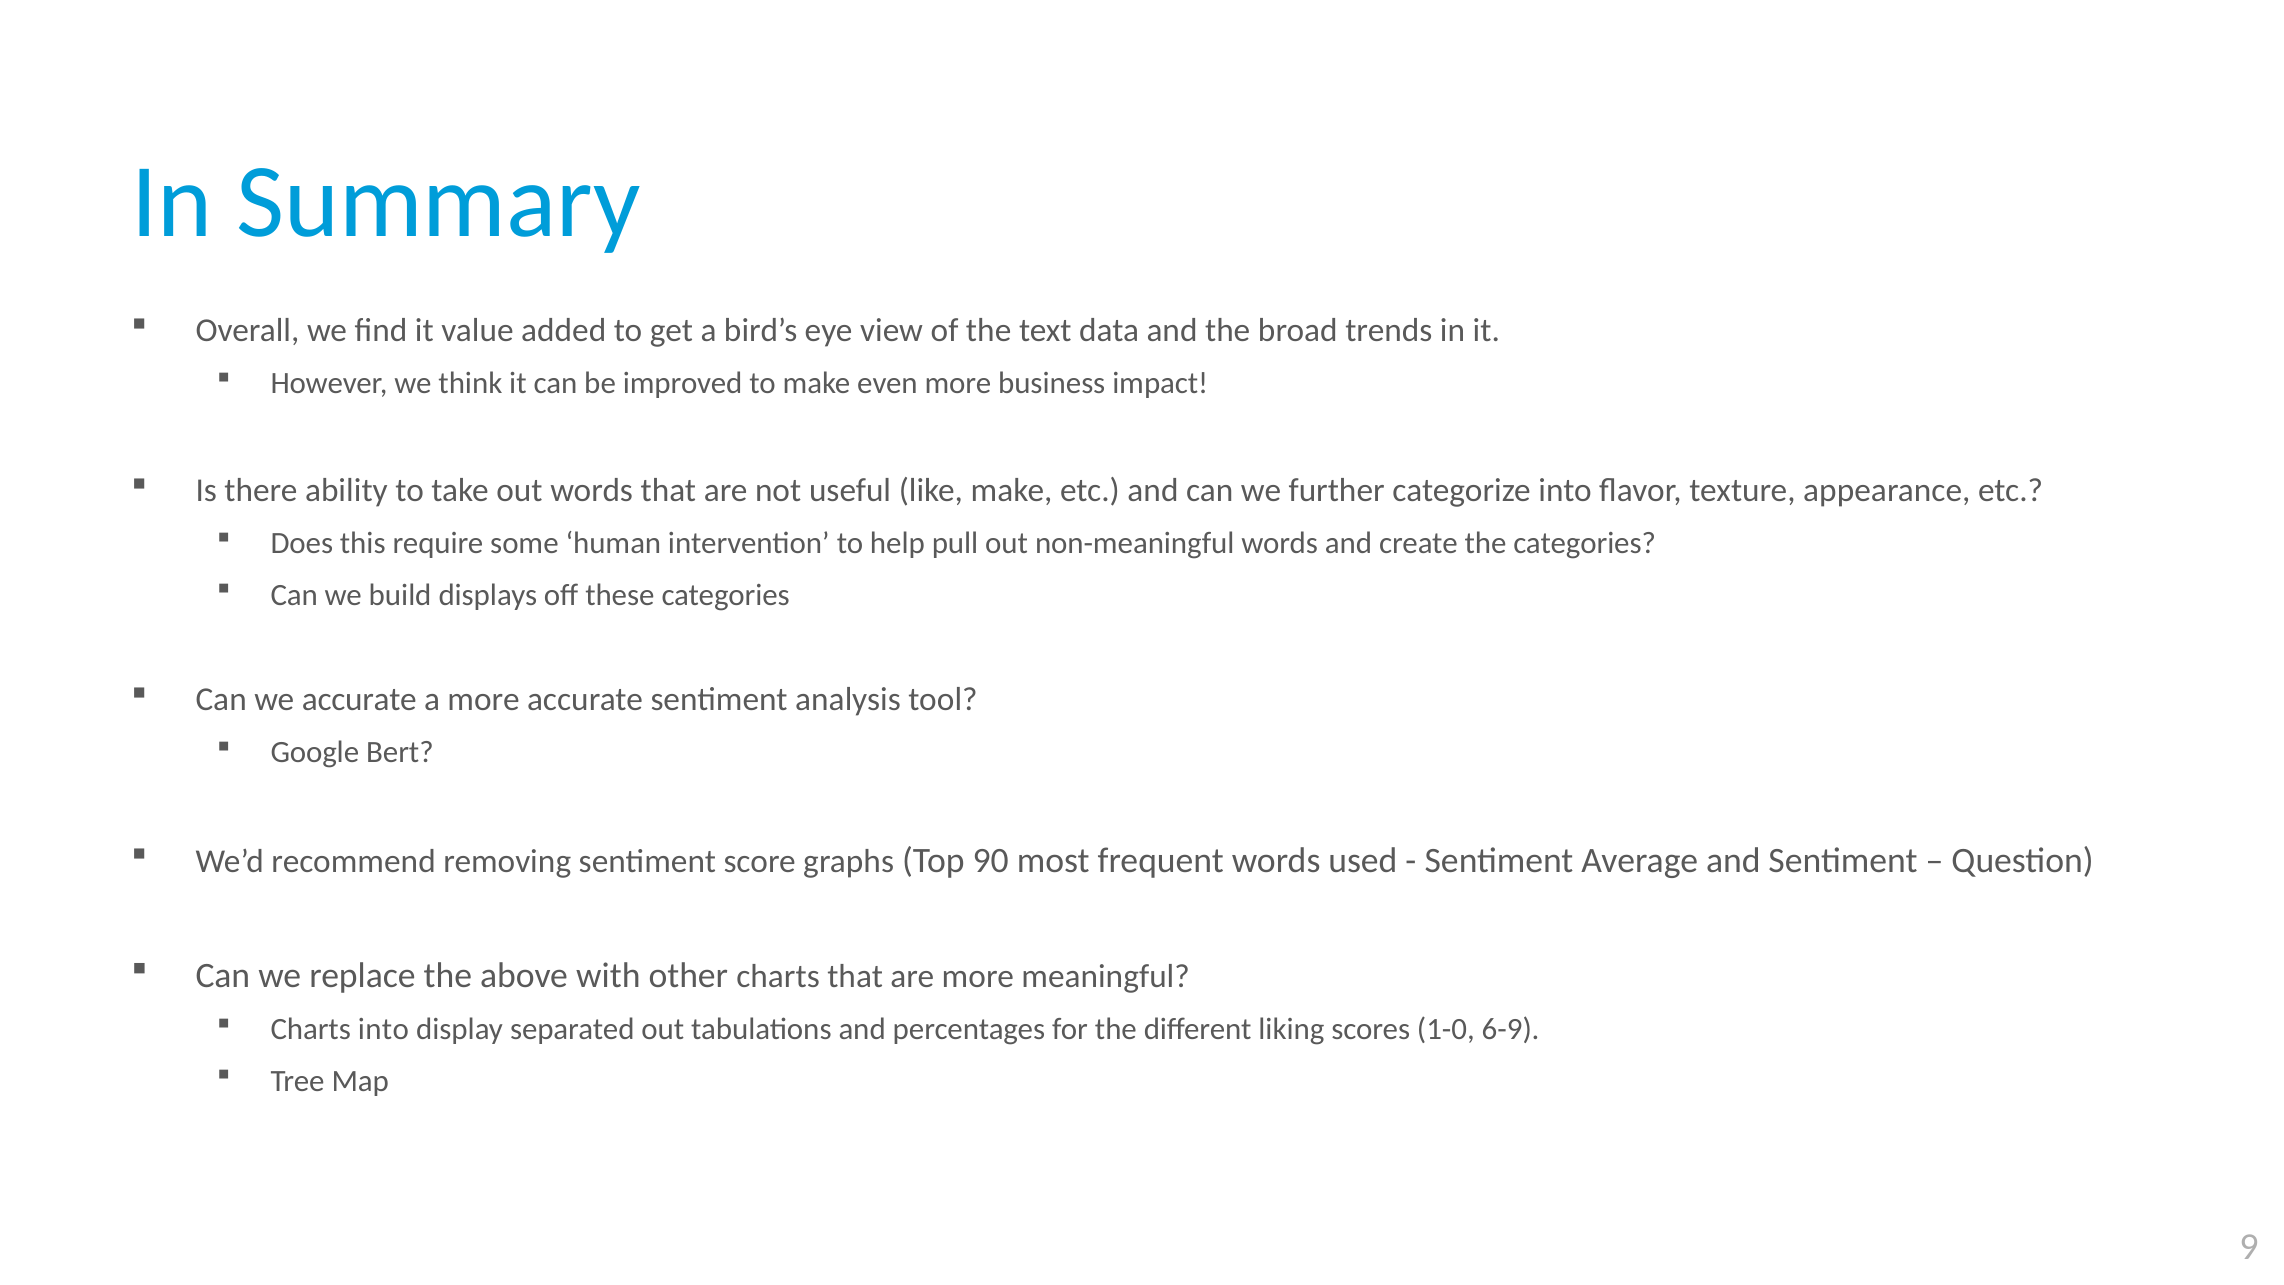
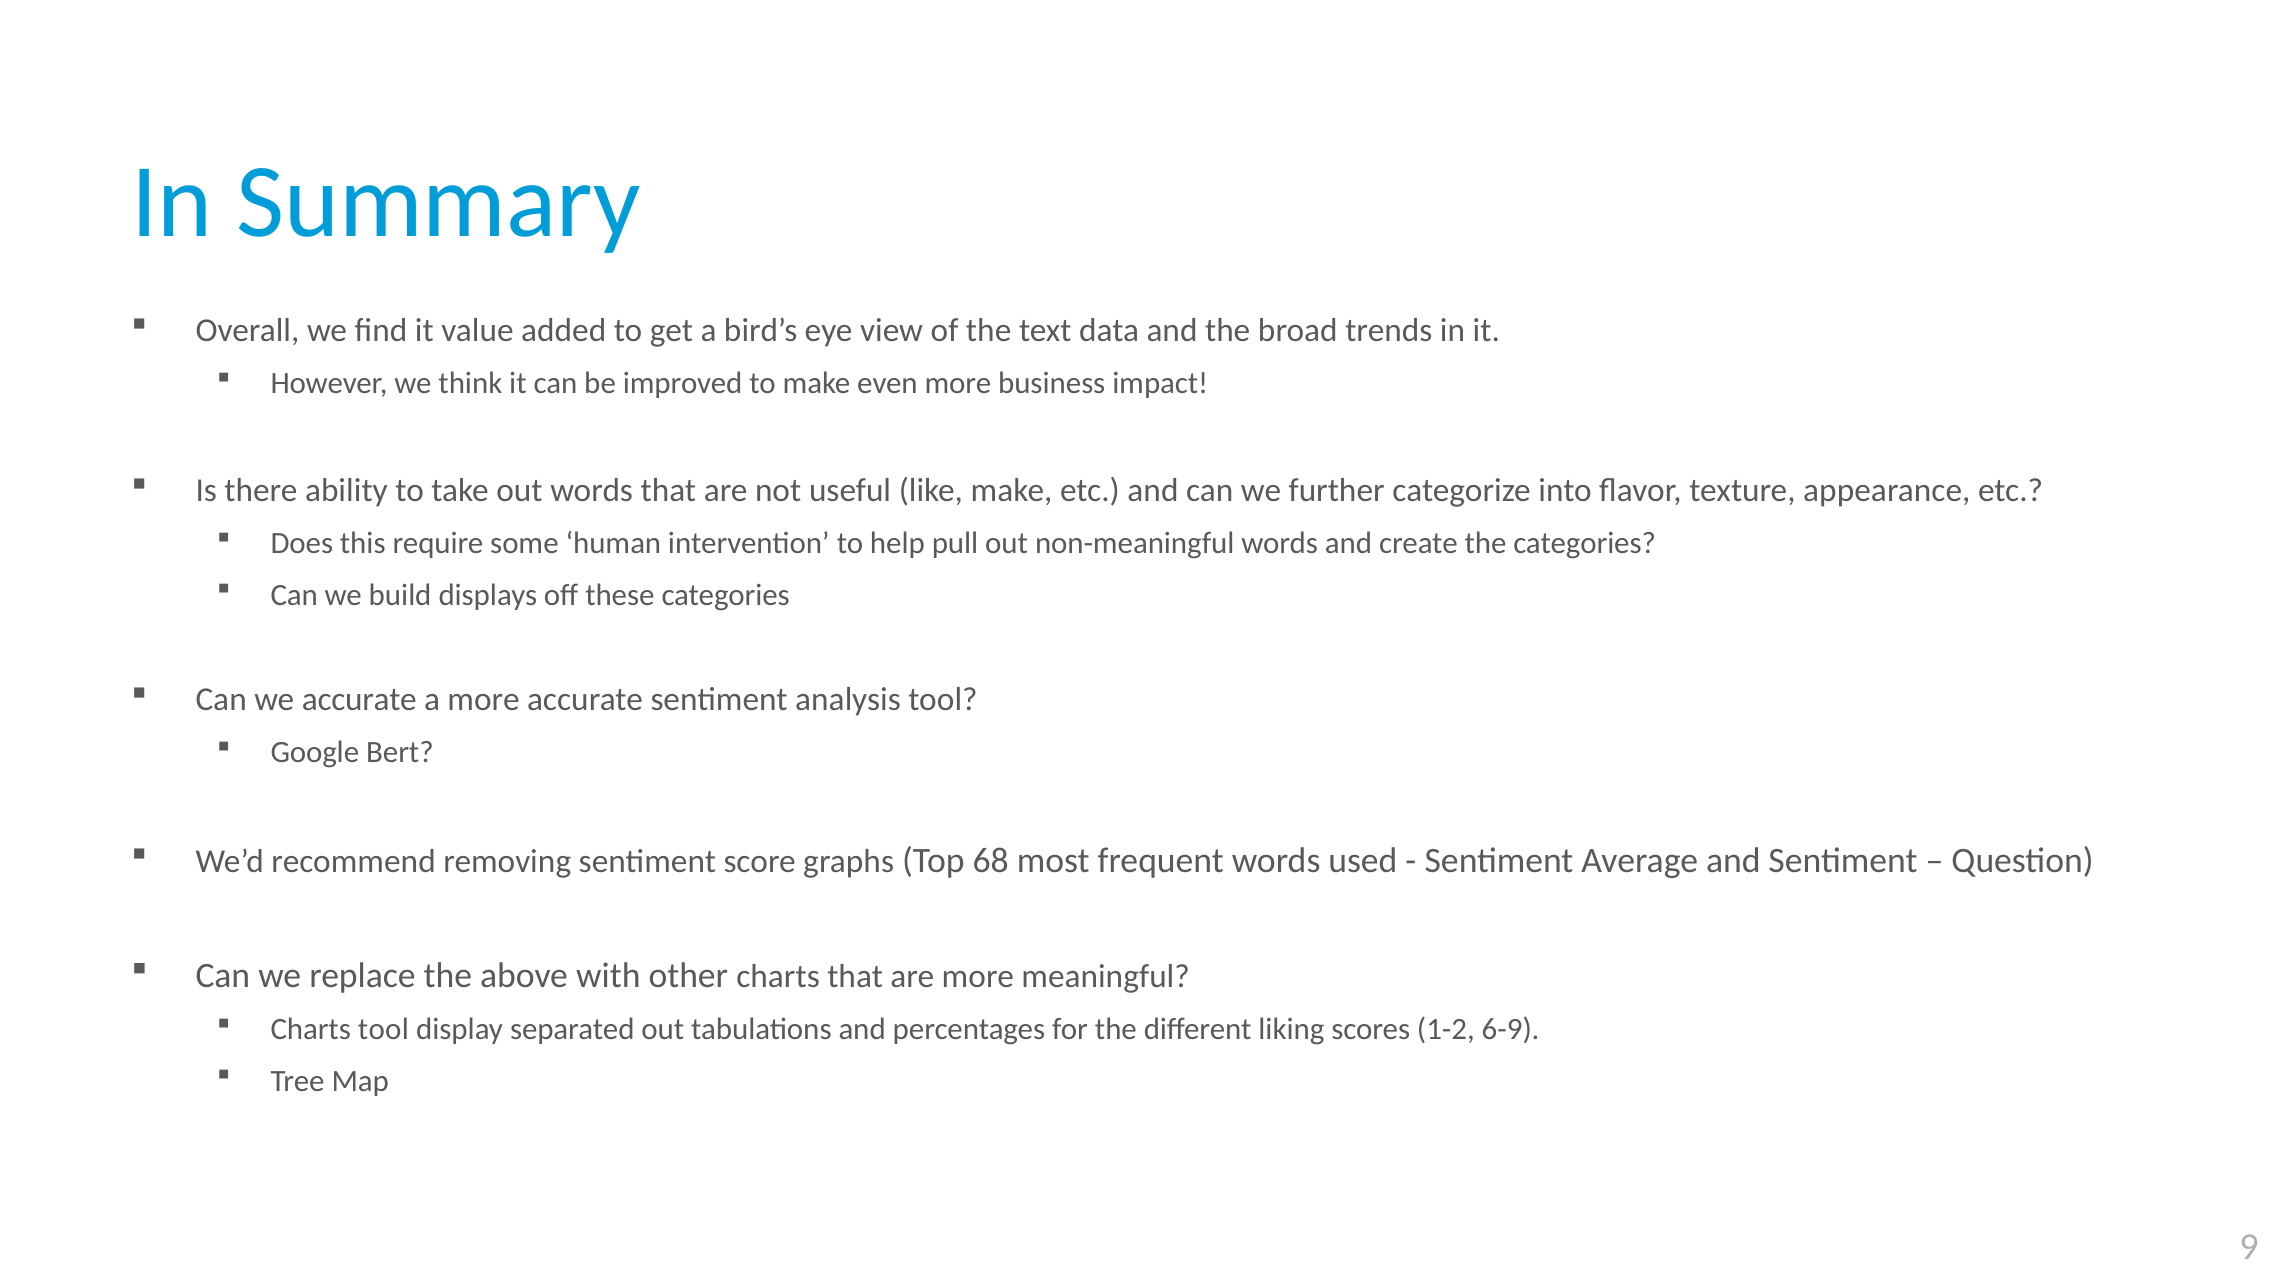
90: 90 -> 68 (991, 861)
Charts into: into -> tool (383, 1029)
1-0: 1-0 -> 1-2 (1446, 1029)
